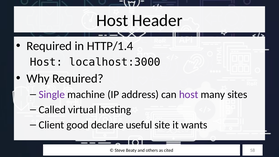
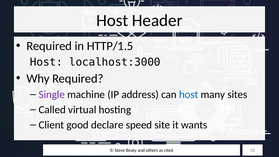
HTTP/1.4: HTTP/1.4 -> HTTP/1.5 (110, 46)
host colour: purple -> blue (189, 95)
useful: useful -> speed (139, 125)
